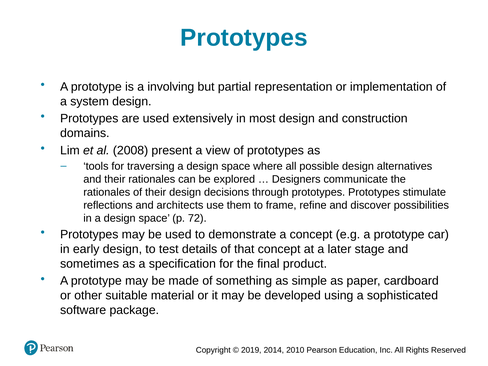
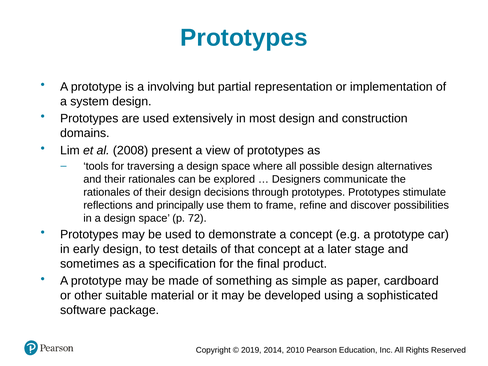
architects: architects -> principally (180, 205)
